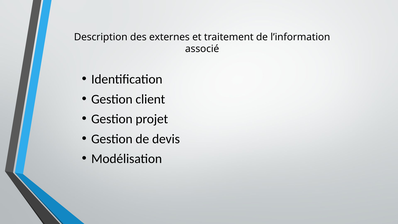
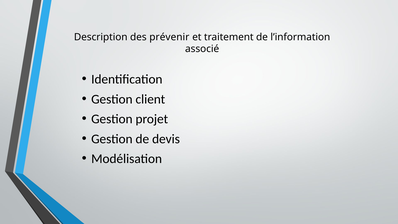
externes: externes -> prévenir (169, 37)
